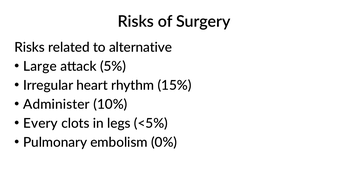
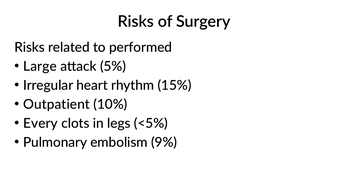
alternative: alternative -> performed (141, 47)
Administer: Administer -> Outpatient (56, 105)
0%: 0% -> 9% (164, 143)
